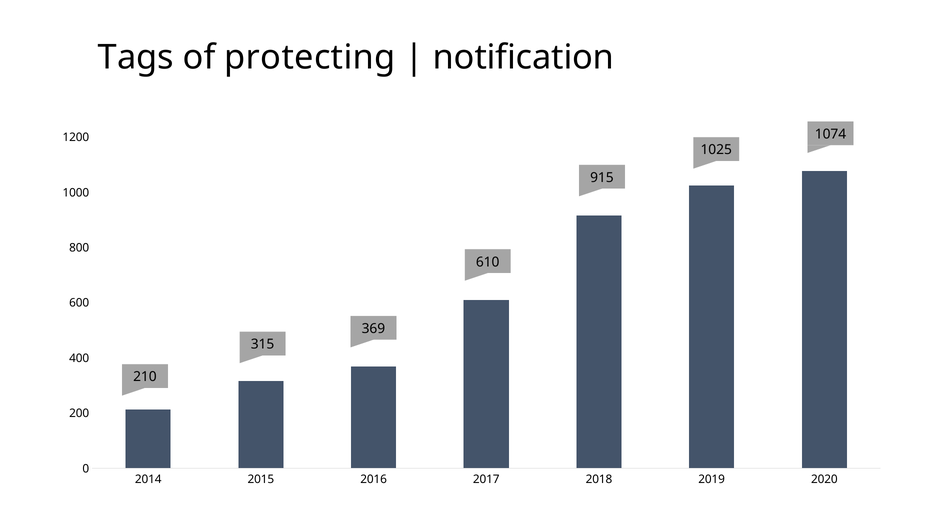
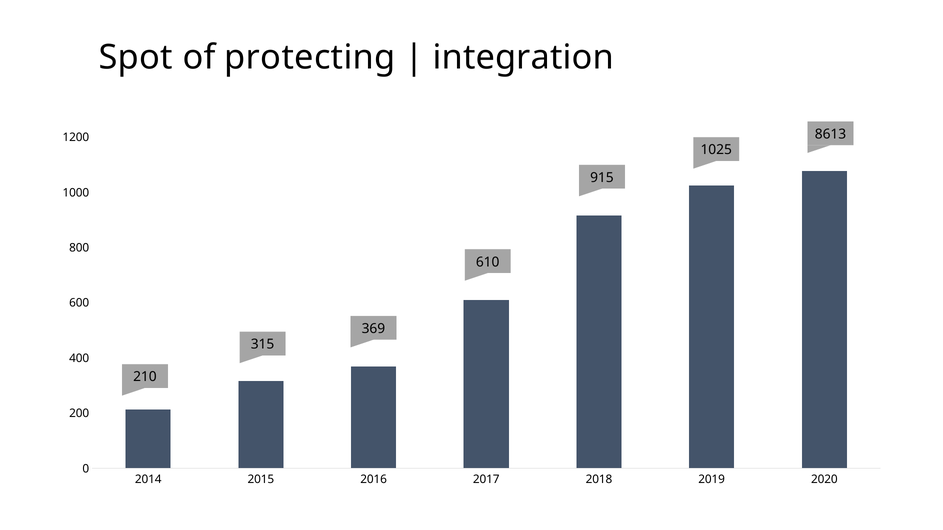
Tags: Tags -> Spot (136, 57)
notification: notification -> integration (523, 57)
1074: 1074 -> 8613 (830, 134)
